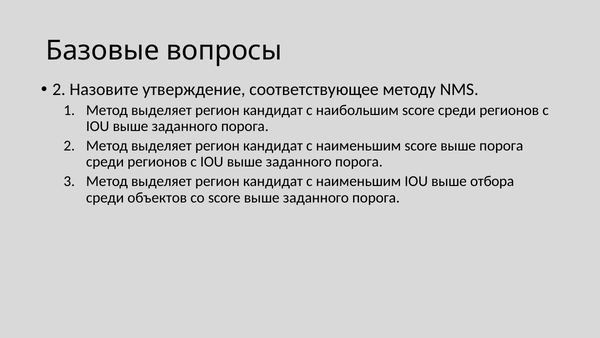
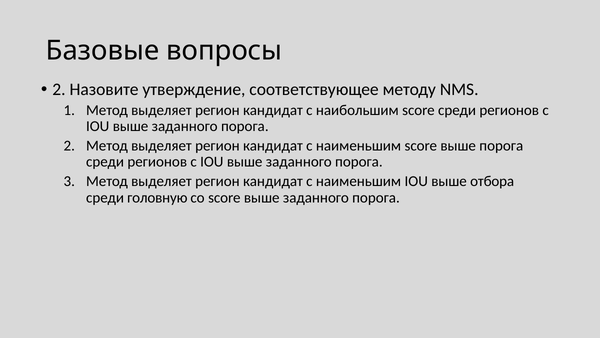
объектов: объектов -> головную (157, 197)
